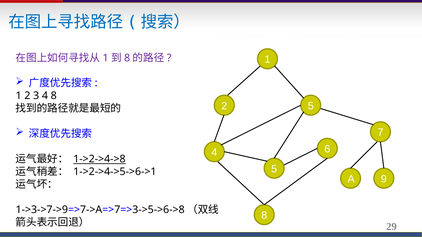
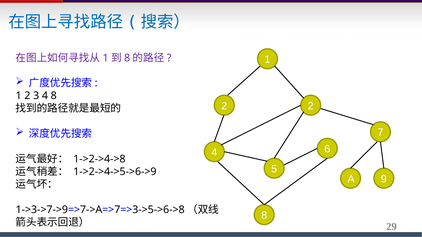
2 5: 5 -> 2 (311, 106)
1->2->4->8 underline: present -> none (99, 159)
1->2->4->5->6->1: 1->2->4->5->6->1 -> 1->2->4->5->6->9 (115, 172)
